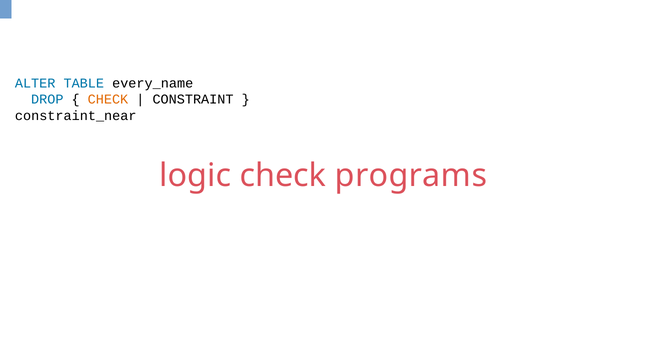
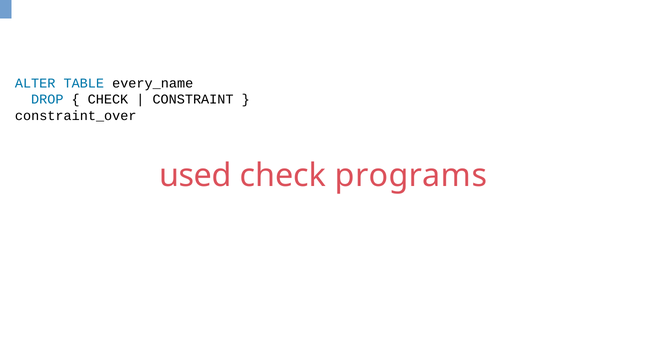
CHECK colour: orange -> black (108, 99)
constraint_near: constraint_near -> constraint_over (76, 116)
logic: logic -> used (195, 175)
